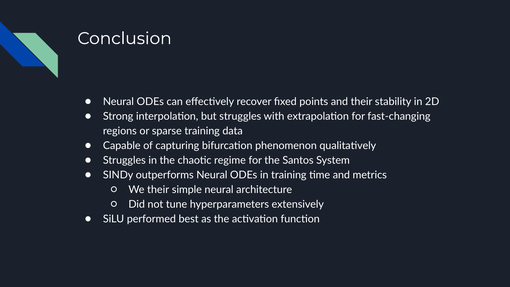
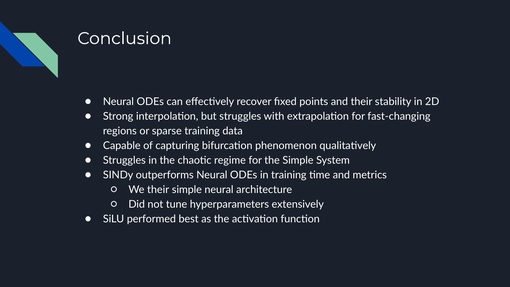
the Santos: Santos -> Simple (298, 160)
